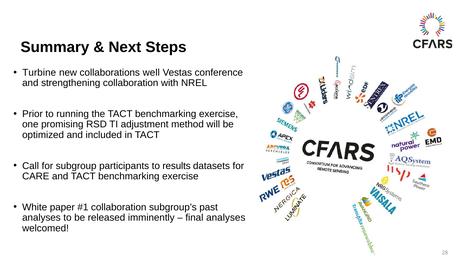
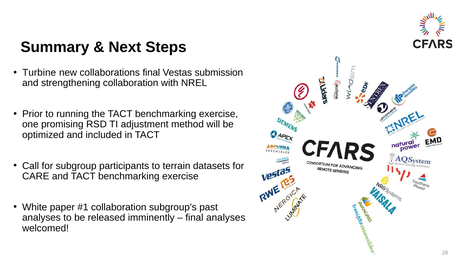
collaborations well: well -> final (151, 73)
conference: conference -> submission (219, 73)
results: results -> terrain (177, 166)
